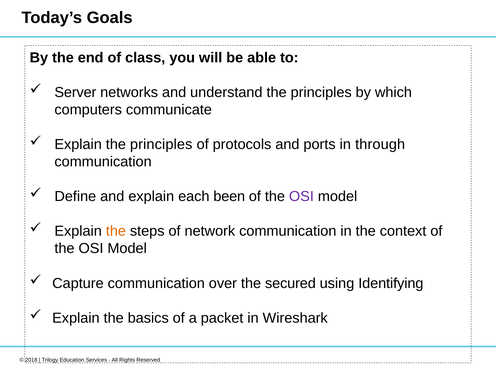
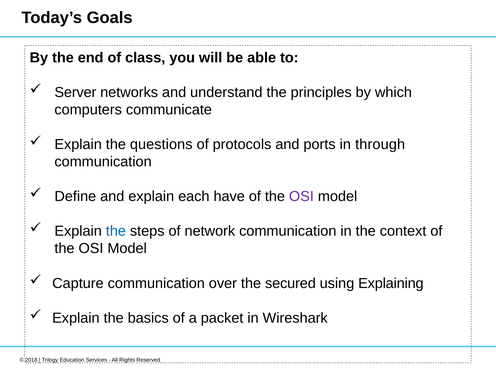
Explain the principles: principles -> questions (161, 144)
been: been -> have (229, 196)
the colour: orange -> blue (116, 231)
Identifying: Identifying -> Explaining (391, 283)
